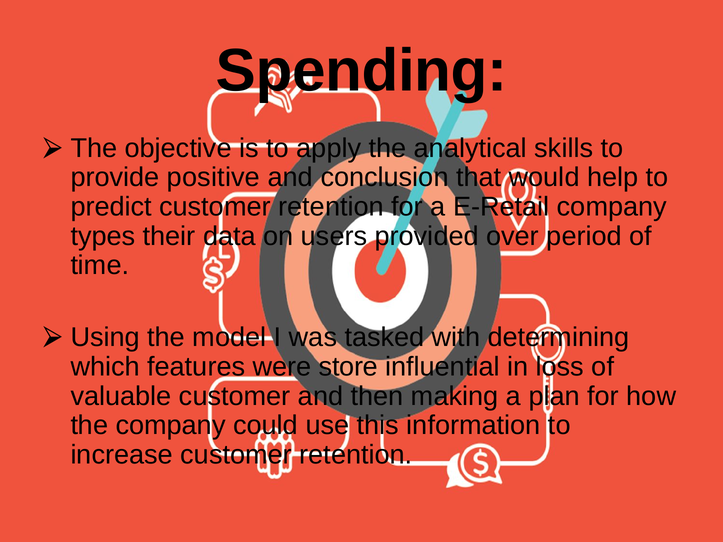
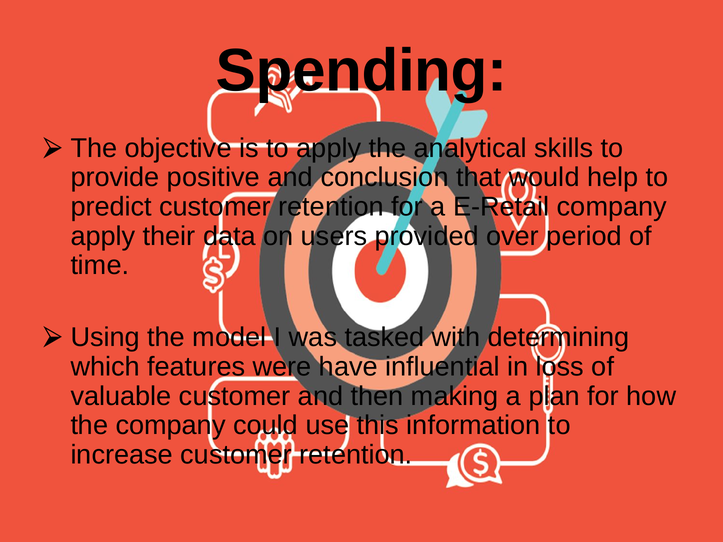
types: types -> apply (103, 236)
store: store -> have (348, 367)
